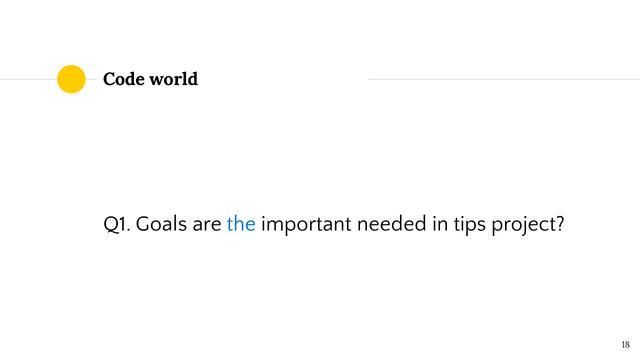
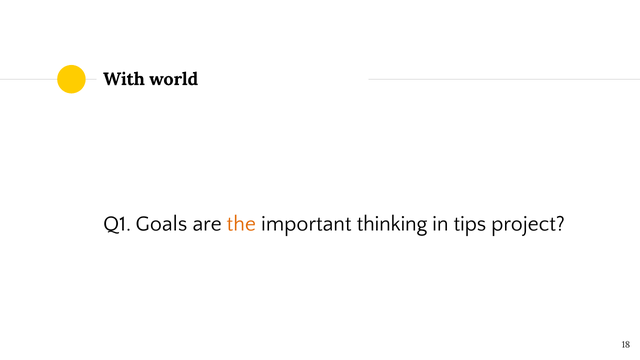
Code: Code -> With (124, 79)
the colour: blue -> orange (241, 224)
needed: needed -> thinking (392, 224)
